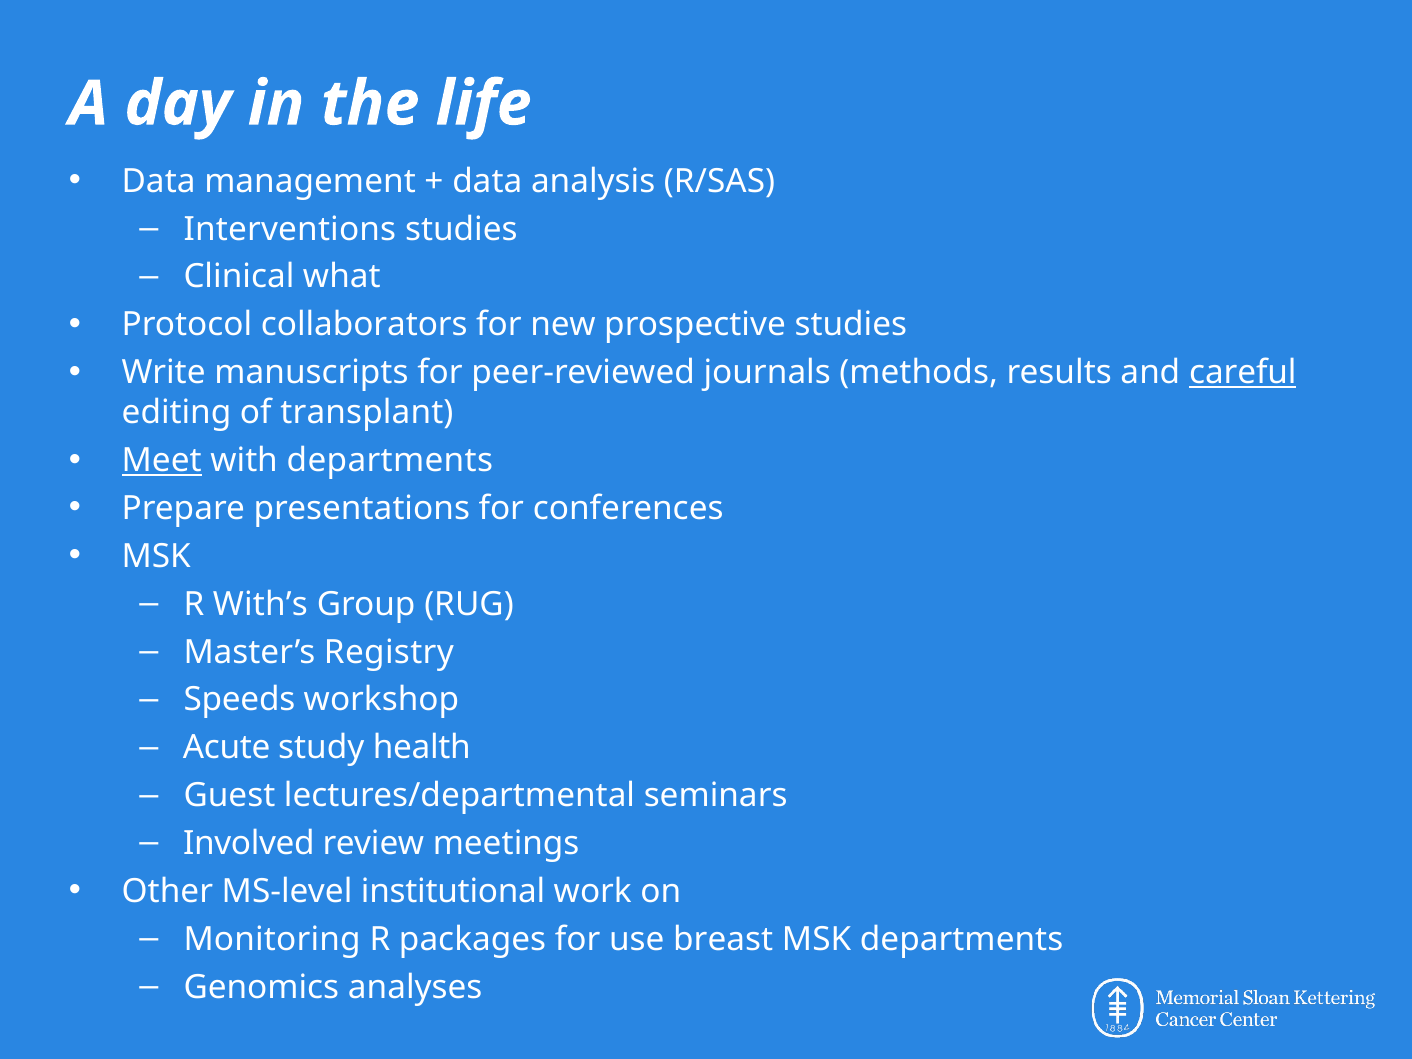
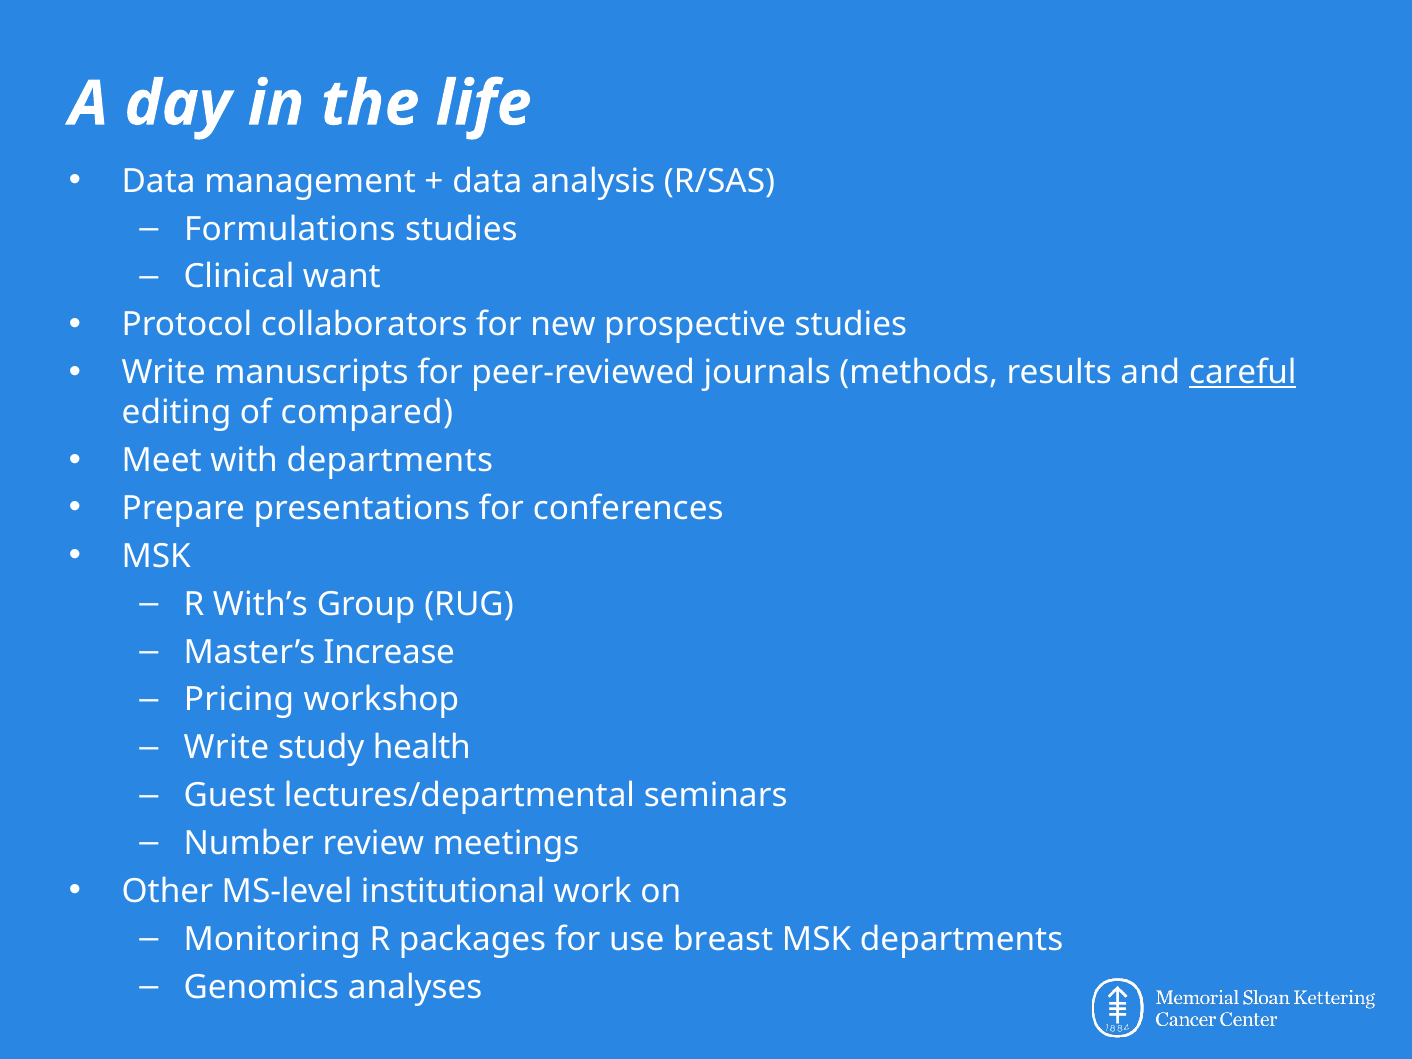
Interventions: Interventions -> Formulations (290, 229)
what: what -> want (342, 277)
transplant: transplant -> compared (367, 413)
Meet underline: present -> none (162, 461)
Registry: Registry -> Increase (389, 652)
Speeds: Speeds -> Pricing (239, 700)
Acute: Acute -> Write (226, 748)
Involved: Involved -> Number (249, 843)
